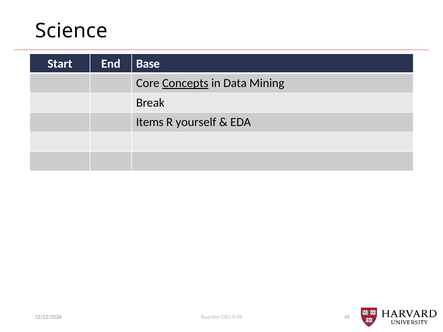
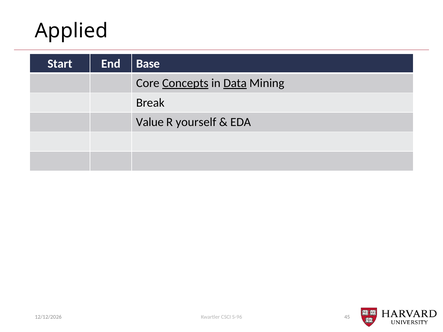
Science: Science -> Applied (71, 31)
Data underline: none -> present (235, 83)
Items: Items -> Value (150, 122)
